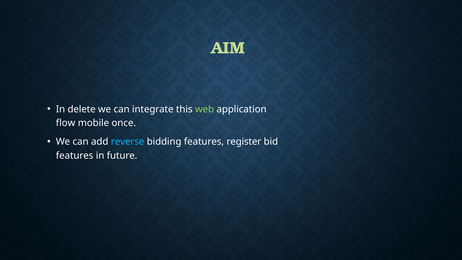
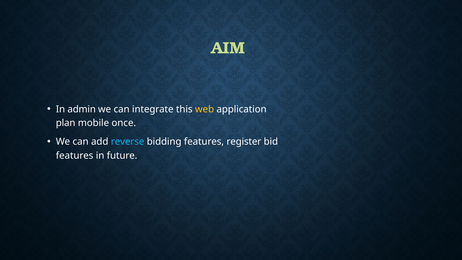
delete: delete -> admin (82, 109)
web colour: light green -> yellow (205, 109)
flow: flow -> plan (66, 123)
